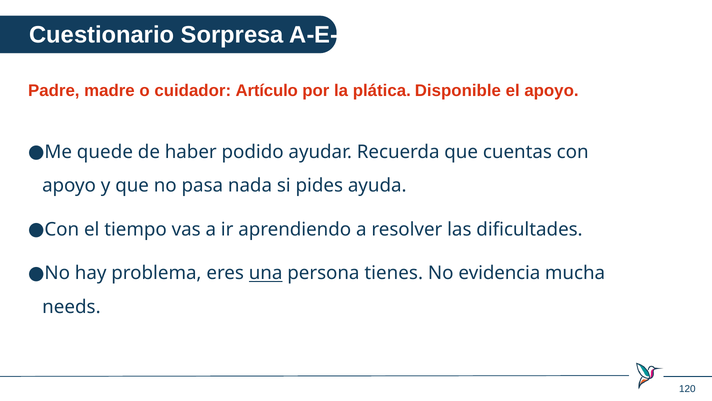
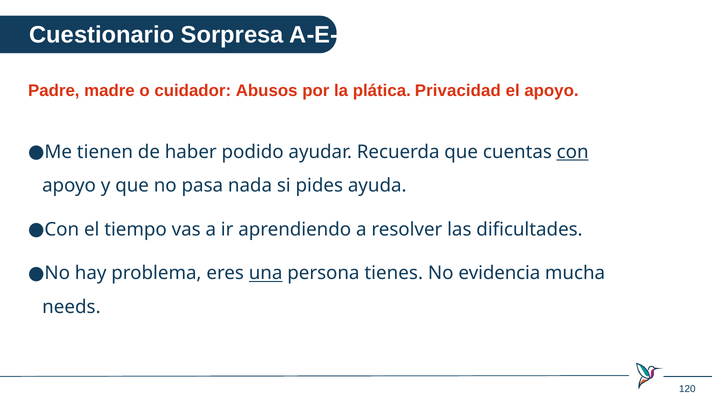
Artículo: Artículo -> Abusos (267, 90)
Disponible: Disponible -> Privacidad (458, 90)
quede: quede -> tienen (105, 152)
con underline: none -> present (573, 152)
